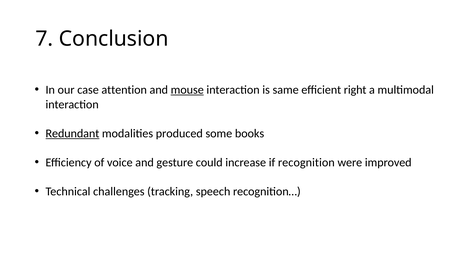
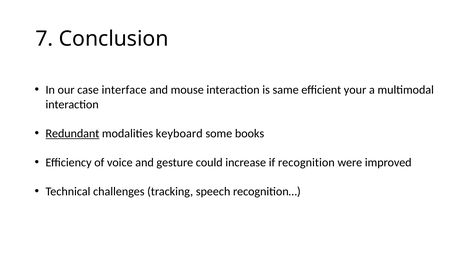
attention: attention -> interface (124, 90)
mouse underline: present -> none (187, 90)
right: right -> your (355, 90)
produced: produced -> keyboard (179, 133)
